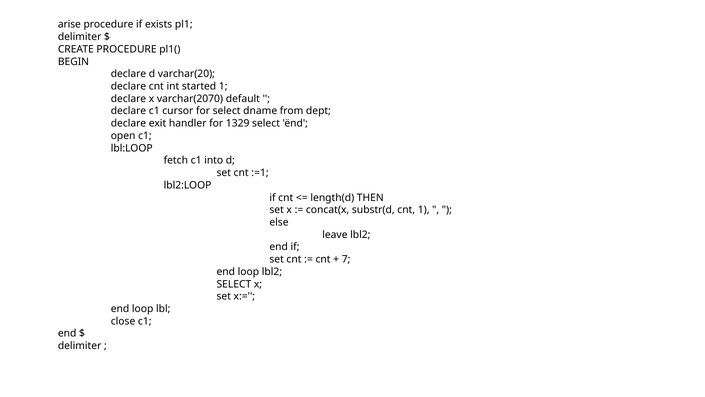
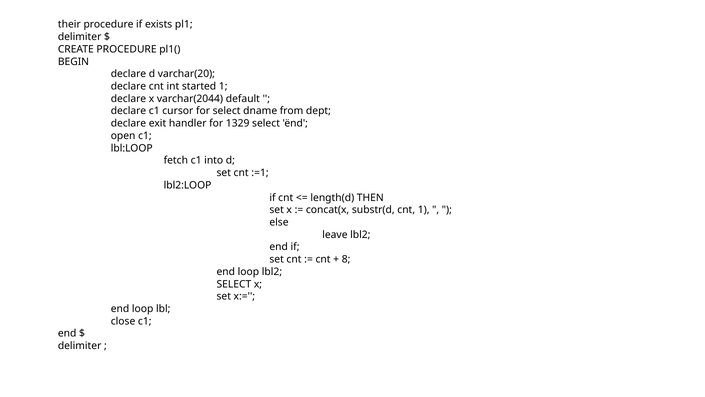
arise: arise -> their (69, 25)
varchar(2070: varchar(2070 -> varchar(2044 (190, 99)
7: 7 -> 8 (346, 259)
